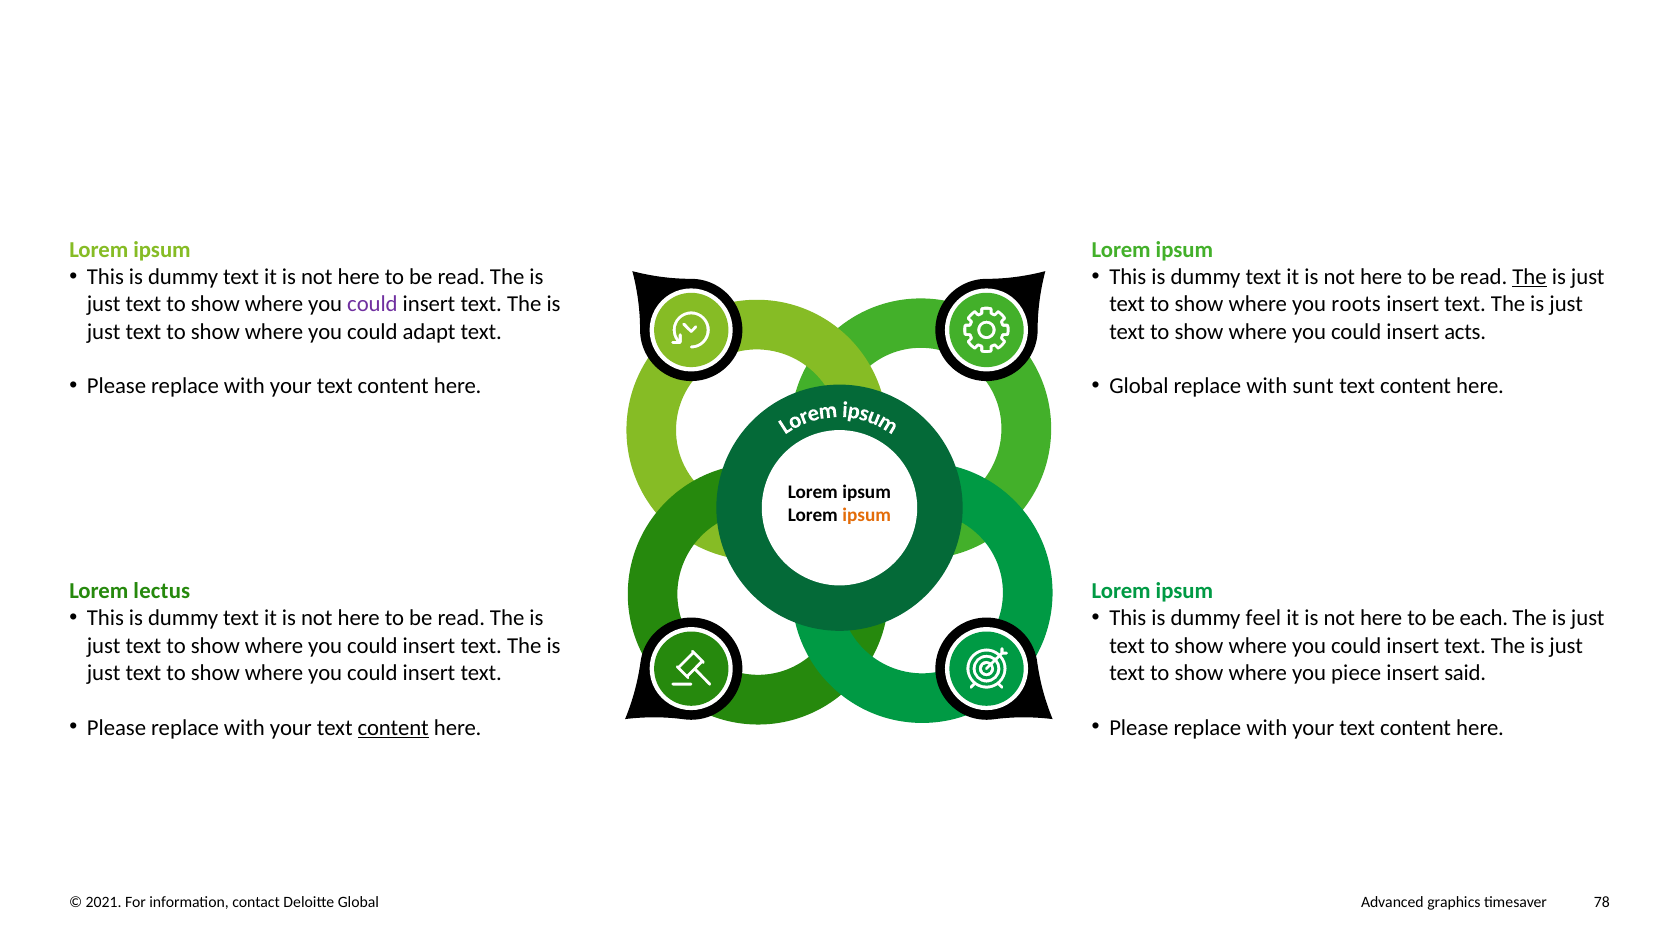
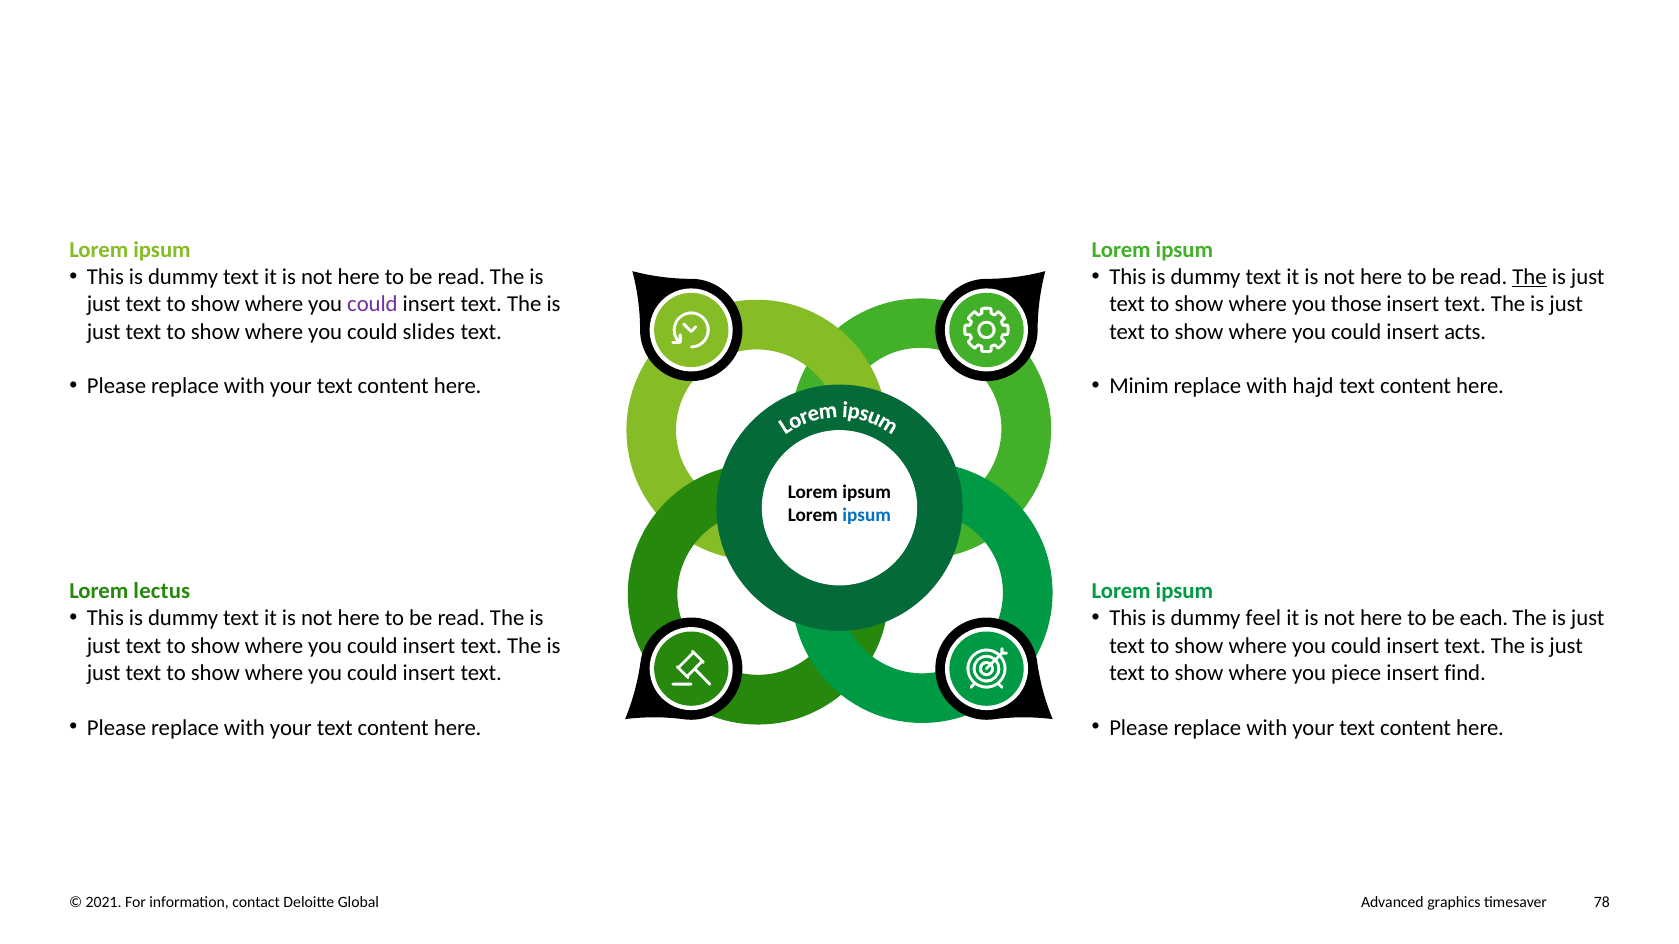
roots: roots -> those (1356, 304)
adapt: adapt -> slides (429, 332)
Global: Global -> Minim (1139, 386)
sunt: sunt -> hajd (1313, 386)
ipsum colour: orange -> blue (867, 515)
said: said -> find (1465, 673)
content underline: present -> none (393, 728)
